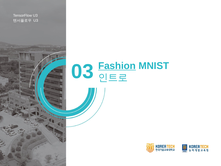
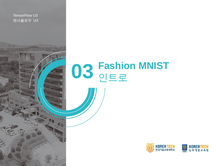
Fashion underline: present -> none (117, 66)
